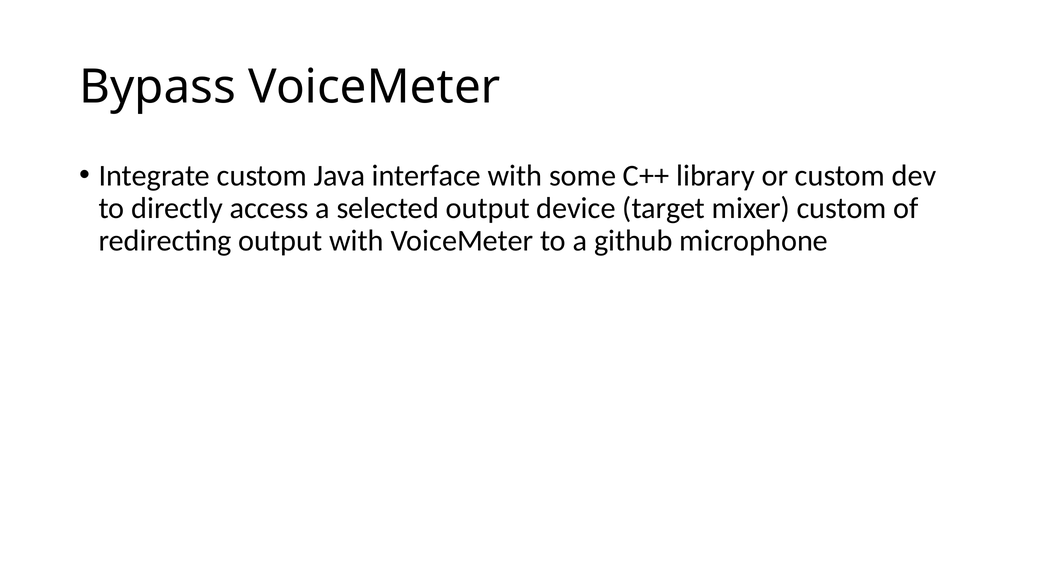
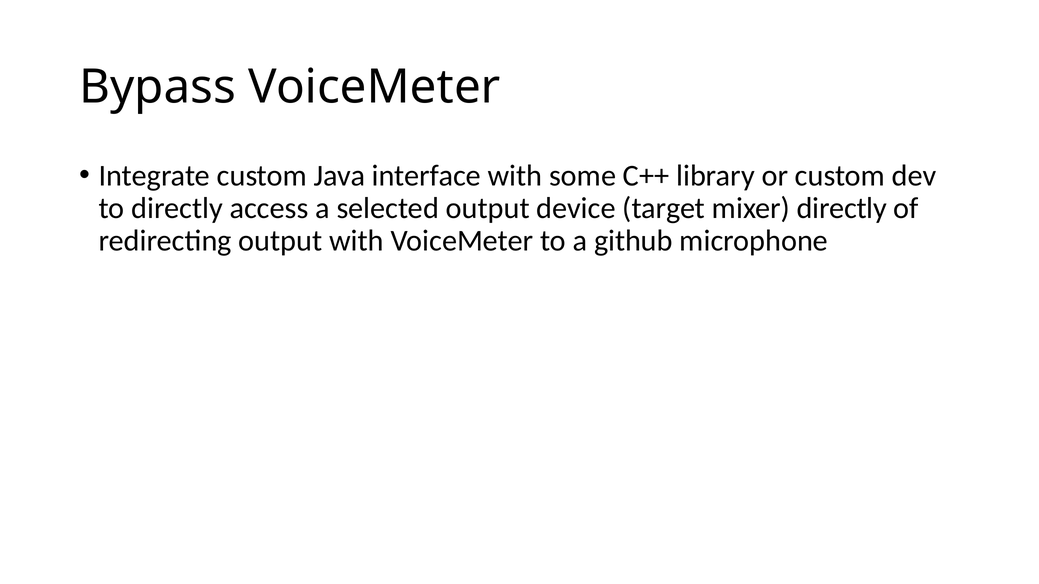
mixer custom: custom -> directly (842, 208)
